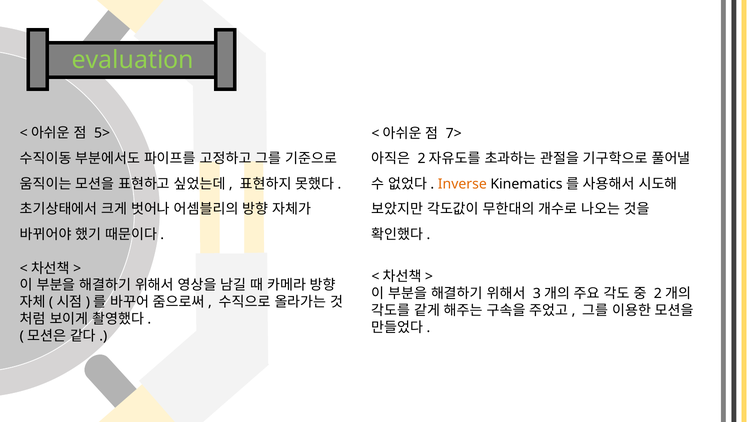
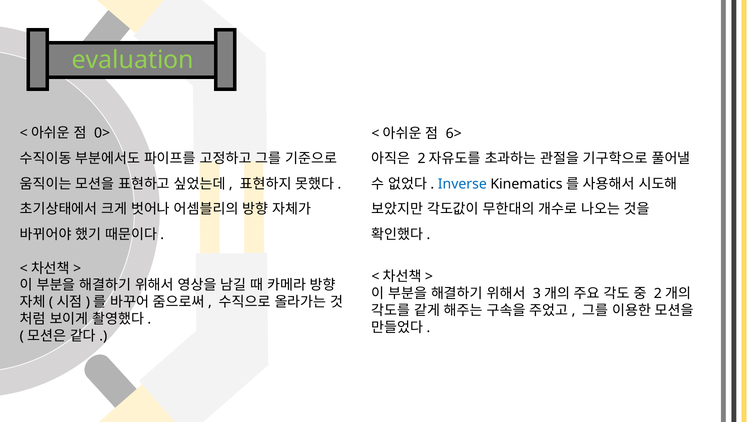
5>: 5> -> 0> (102, 133)
7>: 7> -> 6> (454, 133)
Inverse colour: orange -> blue (462, 184)
